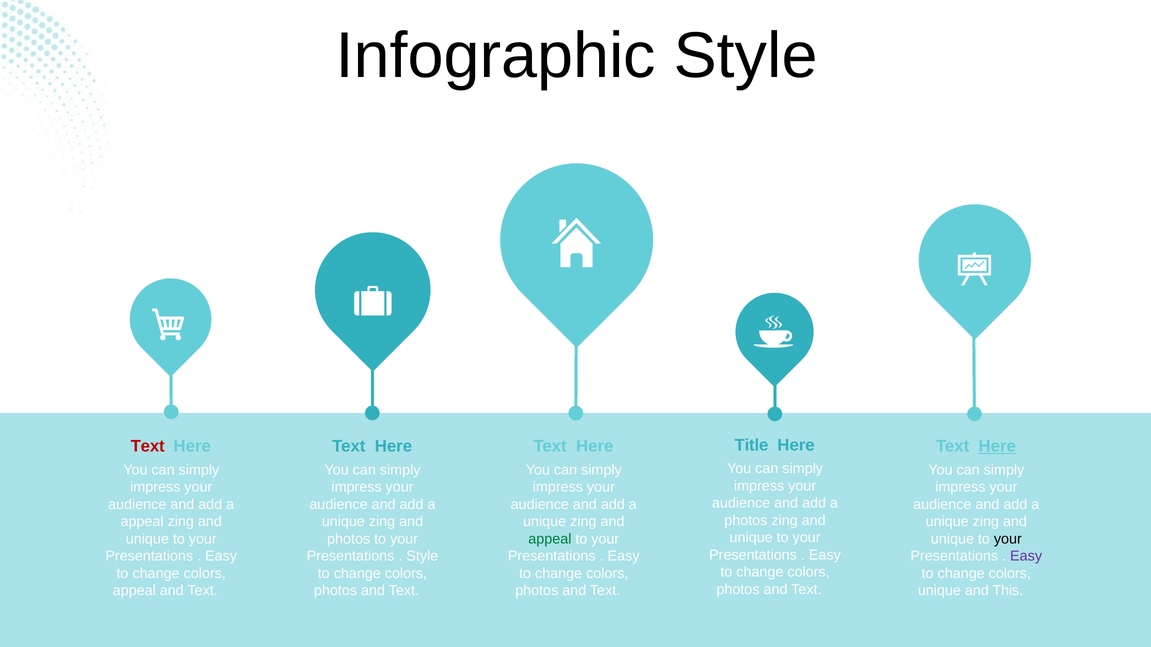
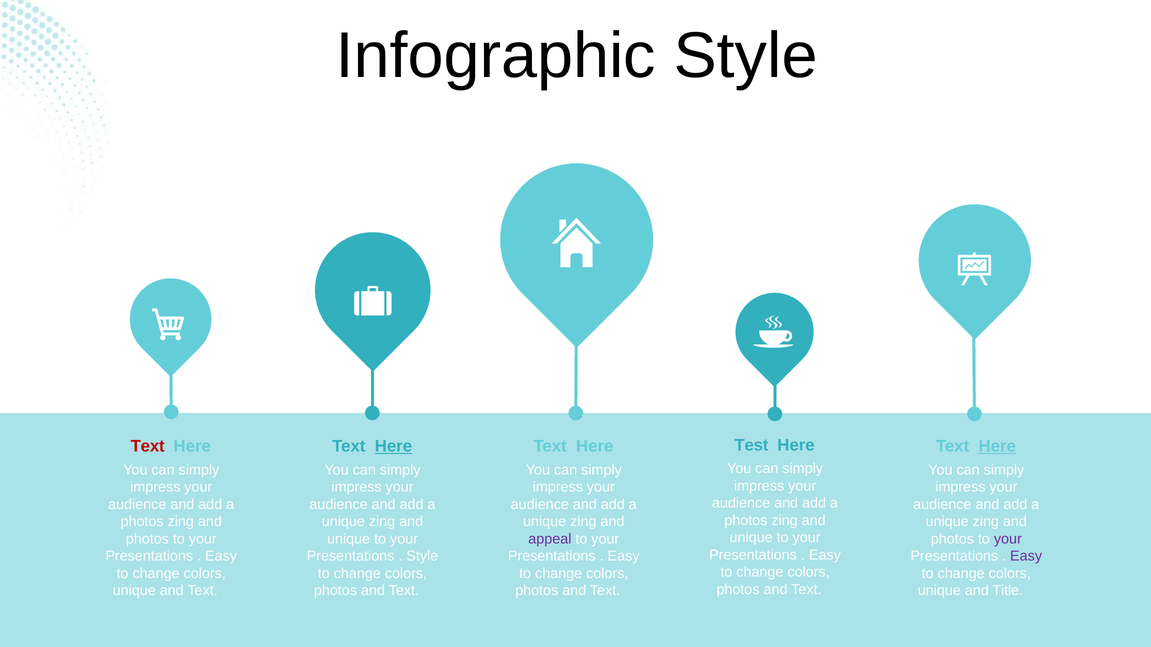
Title: Title -> Test (751, 446)
Here underline: none -> present (393, 447)
appeal: appeal -> photos (142, 522)
unique: unique -> photos (147, 539)
photos: photos -> unique (349, 539)
appeal colour: green -> purple (550, 539)
unique: unique -> photos (952, 539)
your colour: black -> purple (1008, 539)
appeal: appeal -> unique (134, 591)
This: This -> Title (1008, 591)
